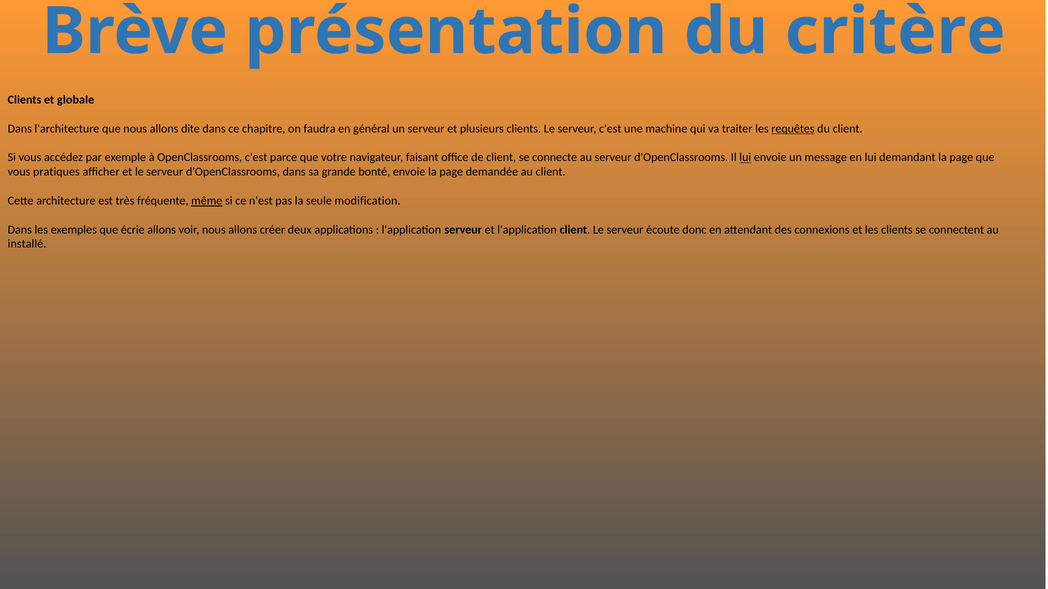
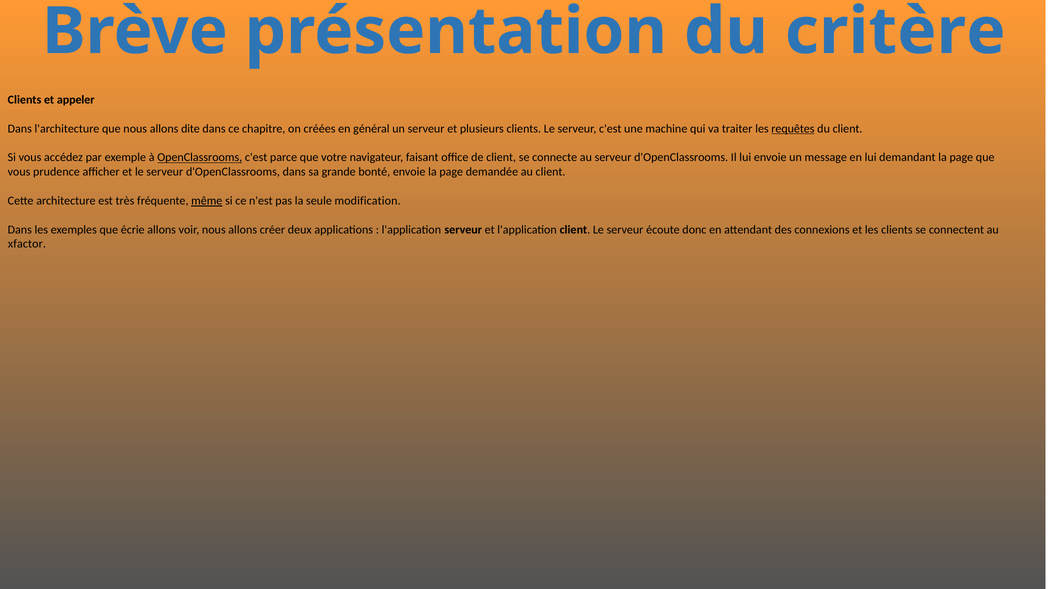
globale: globale -> appeler (76, 100)
faudra: faudra -> créées (320, 129)
OpenClassrooms underline: none -> present (200, 158)
lui underline: present -> none (745, 158)
pratiques: pratiques -> prudence (56, 172)
installé: installé -> xfactor (27, 244)
